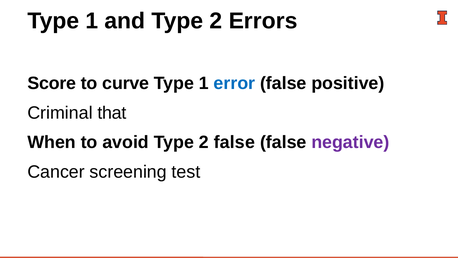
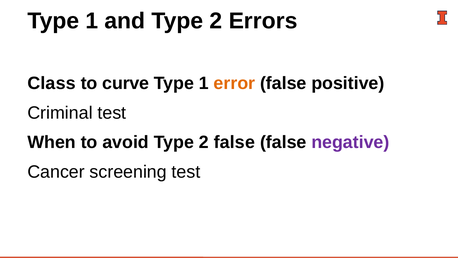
Score: Score -> Class (52, 83)
error colour: blue -> orange (234, 83)
Criminal that: that -> test (112, 113)
